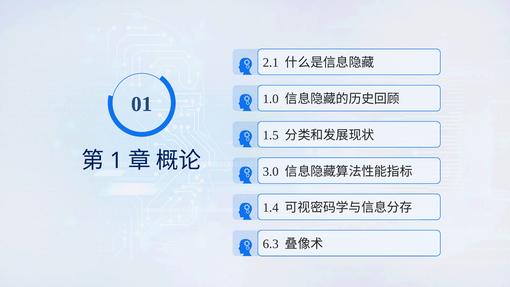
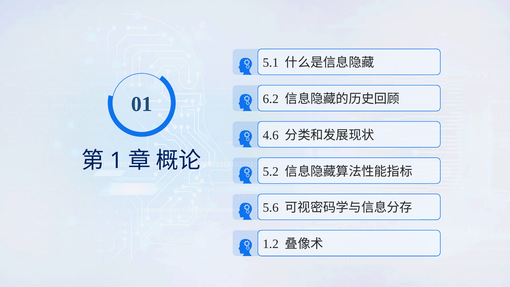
2.1: 2.1 -> 5.1 (271, 63)
1.0: 1.0 -> 6.2 (271, 99)
1.5: 1.5 -> 4.6 (271, 135)
3.0: 3.0 -> 5.2 (271, 171)
1.4: 1.4 -> 5.6 (271, 208)
6.3: 6.3 -> 1.2 (271, 244)
